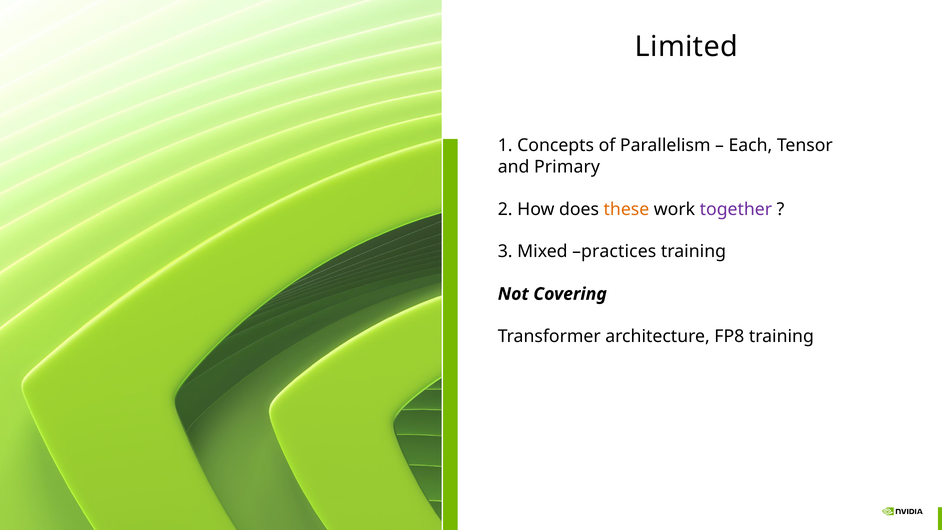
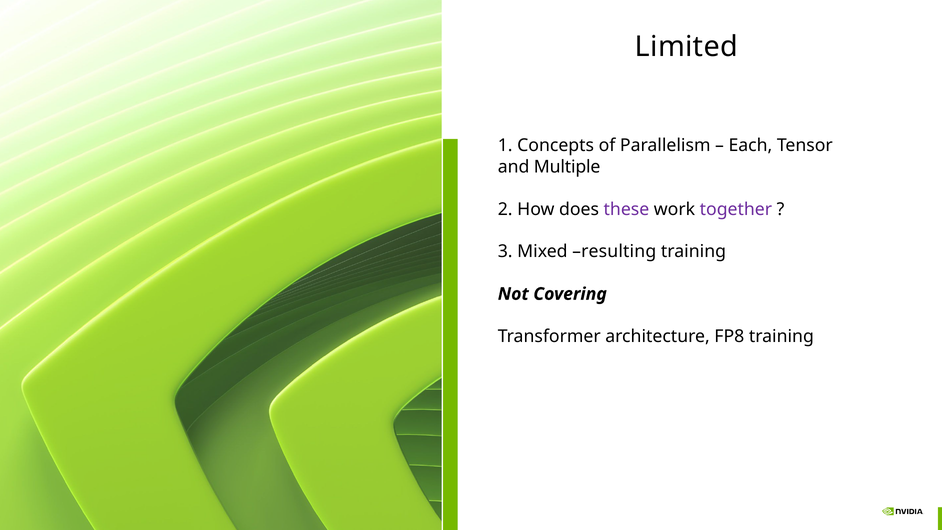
Primary: Primary -> Multiple (567, 167)
these colour: orange -> purple (626, 209)
practices: practices -> resulting (614, 252)
